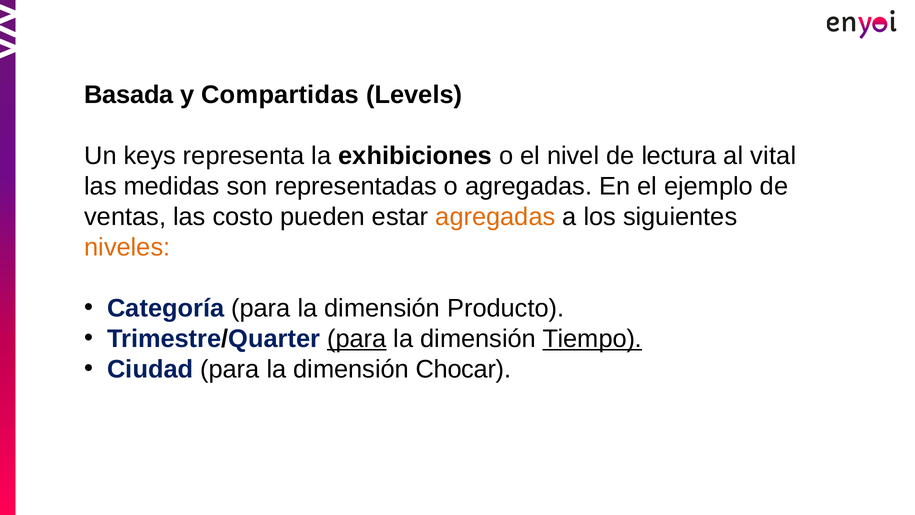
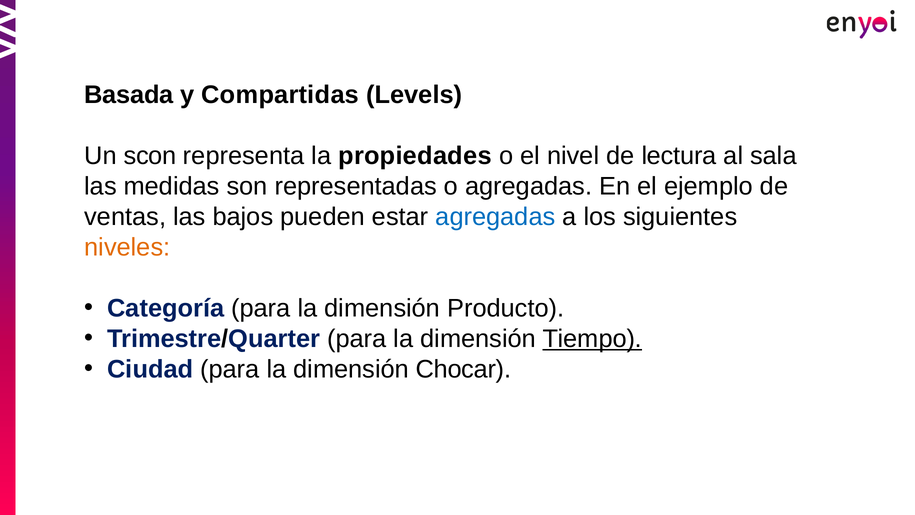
keys: keys -> scon (150, 156)
exhibiciones: exhibiciones -> propiedades (415, 156)
vital: vital -> sala (773, 156)
costo: costo -> bajos (243, 217)
agregadas colour: orange -> blue (495, 217)
para underline: present -> none (357, 339)
